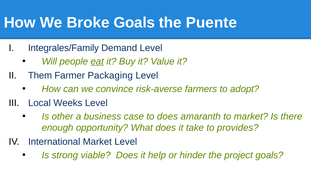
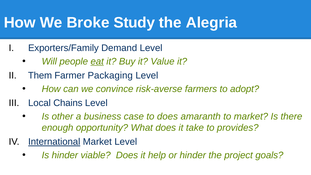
Broke Goals: Goals -> Study (134, 23)
Puente: Puente -> Alegria (211, 23)
Integrales/Family: Integrales/Family -> Exporters/Family (63, 48)
Weeks: Weeks -> Chains (68, 103)
International underline: none -> present (54, 142)
Is strong: strong -> hinder (65, 155)
